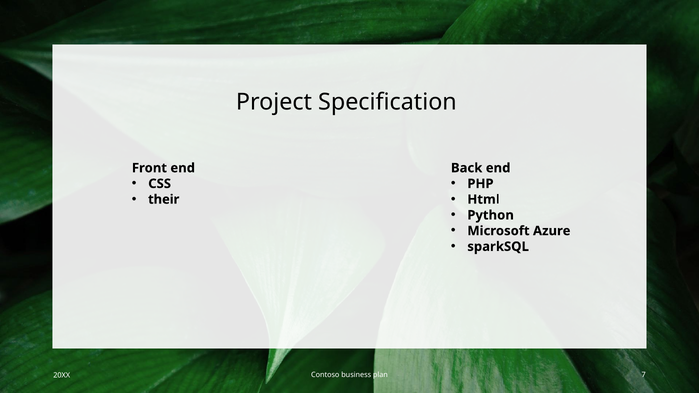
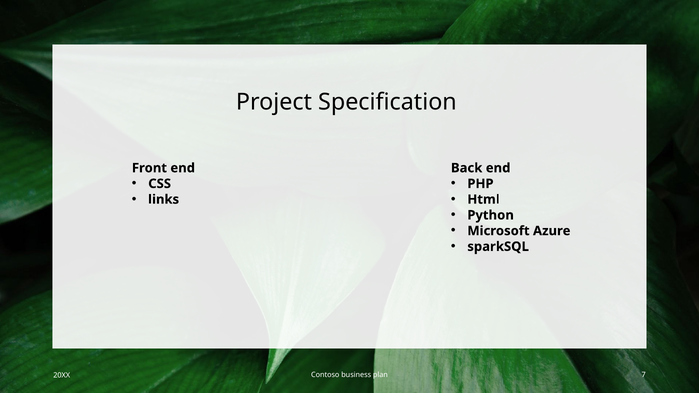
their: their -> links (164, 200)
